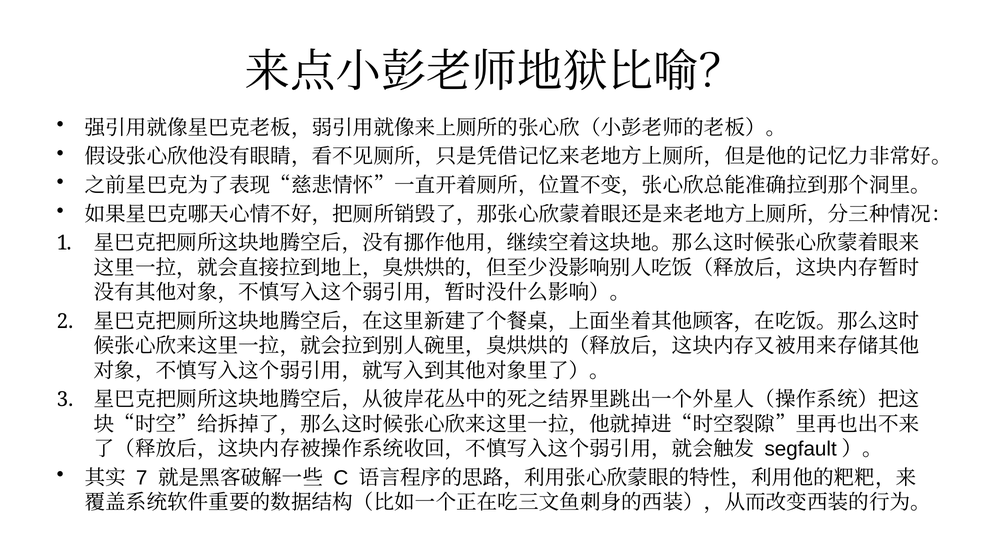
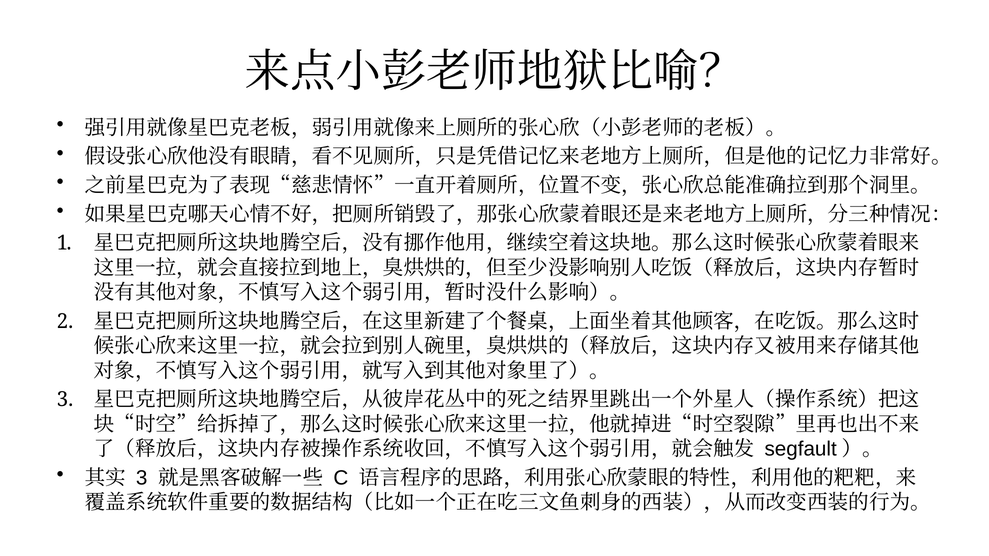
7: 7 -> 3 (142, 478)
